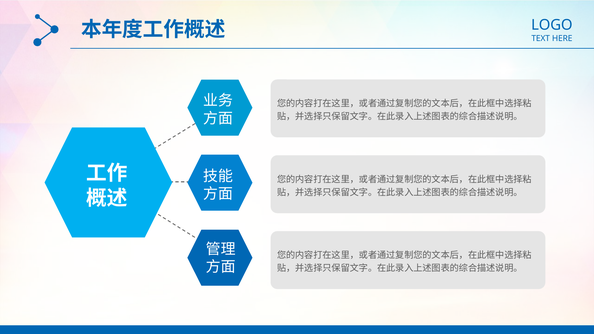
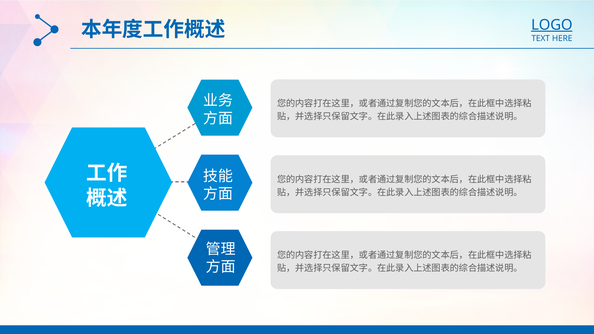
LOGO underline: none -> present (552, 25)
